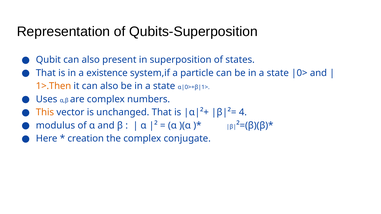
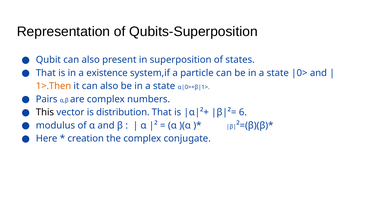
Uses: Uses -> Pairs (47, 99)
This colour: orange -> black (45, 112)
unchanged: unchanged -> distribution (123, 112)
4: 4 -> 6 (243, 112)
